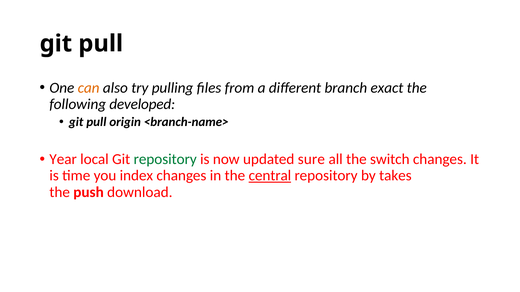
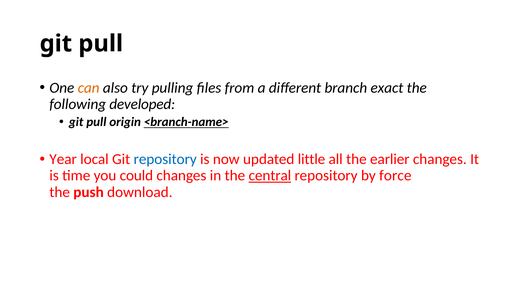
<branch-name> underline: none -> present (186, 122)
repository colour: green -> blue (165, 160)
sure: sure -> little (312, 160)
switch: switch -> earlier (390, 160)
index: index -> could (136, 176)
takes: takes -> force (395, 176)
